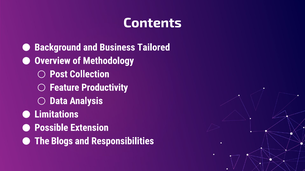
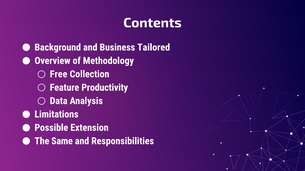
Post: Post -> Free (59, 74)
Blogs: Blogs -> Same (62, 141)
